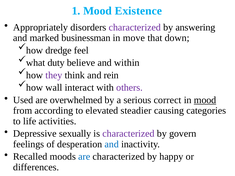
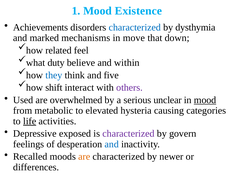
Appropriately: Appropriately -> Achievements (41, 27)
characterized colour: purple -> blue (135, 27)
answering: answering -> dysthymia (195, 27)
businessman: businessman -> mechanisms (86, 38)
dredge: dredge -> related (59, 50)
they colour: purple -> blue (54, 75)
rein: rein -> five (111, 75)
wall: wall -> shift (54, 88)
correct: correct -> unclear (168, 100)
according: according -> metabolic (54, 111)
steadier: steadier -> hysteria (136, 111)
life underline: none -> present (30, 121)
sexually: sexually -> exposed (75, 134)
are colour: blue -> orange (84, 157)
happy: happy -> newer (171, 157)
